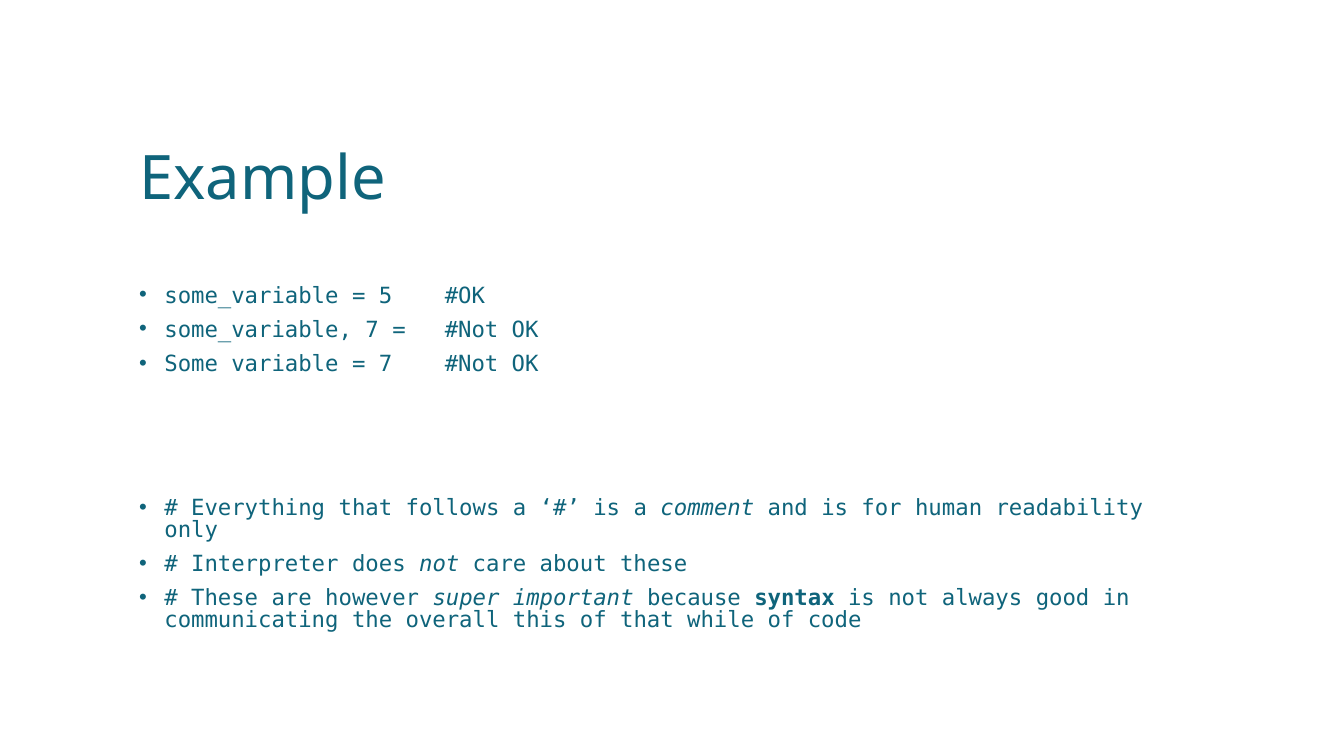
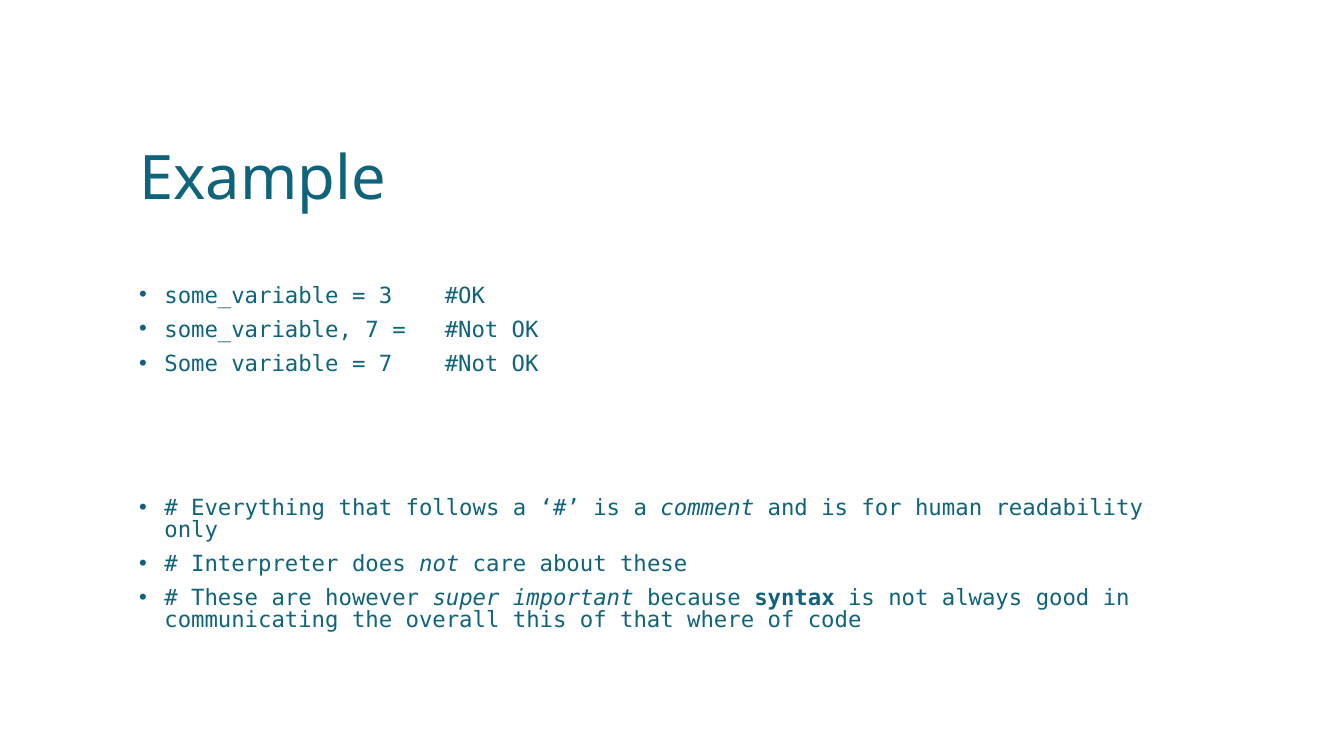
5: 5 -> 3 (386, 296)
while: while -> where (721, 621)
